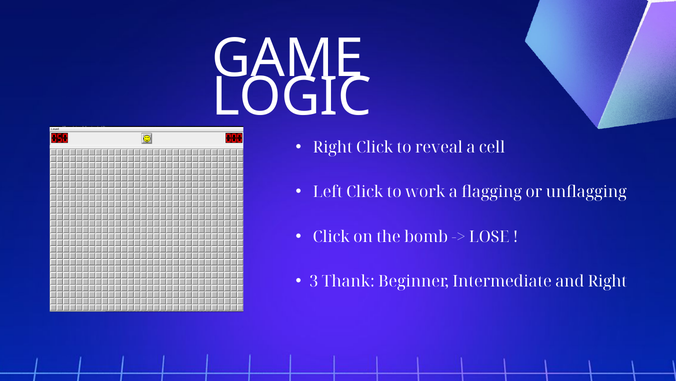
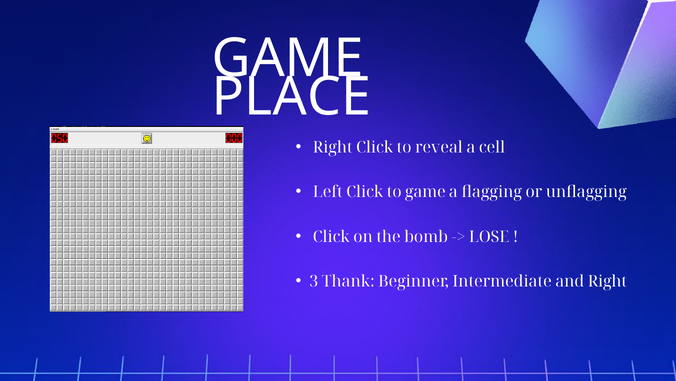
LOGIC: LOGIC -> PLACE (291, 97)
to work: work -> game (425, 192)
